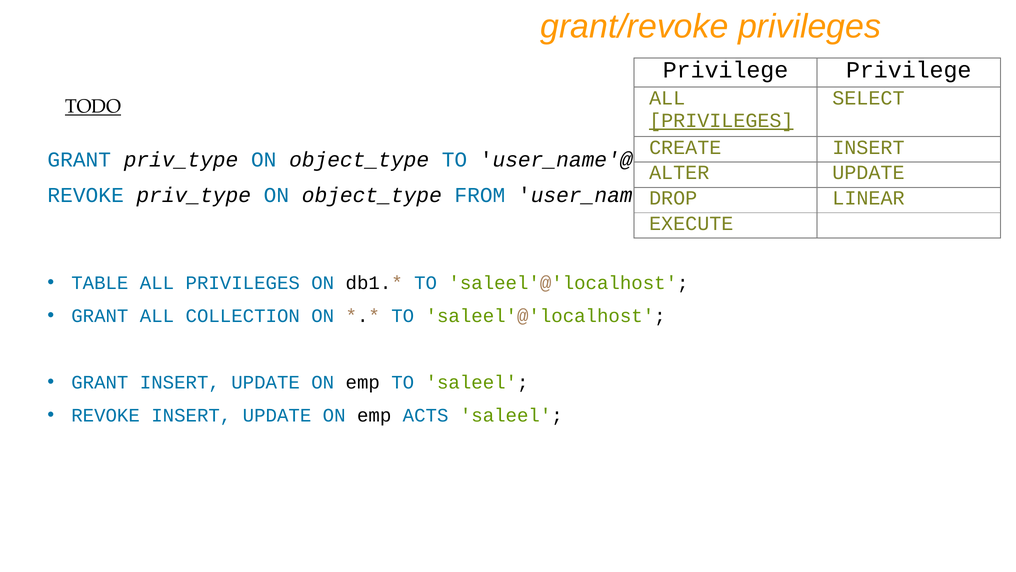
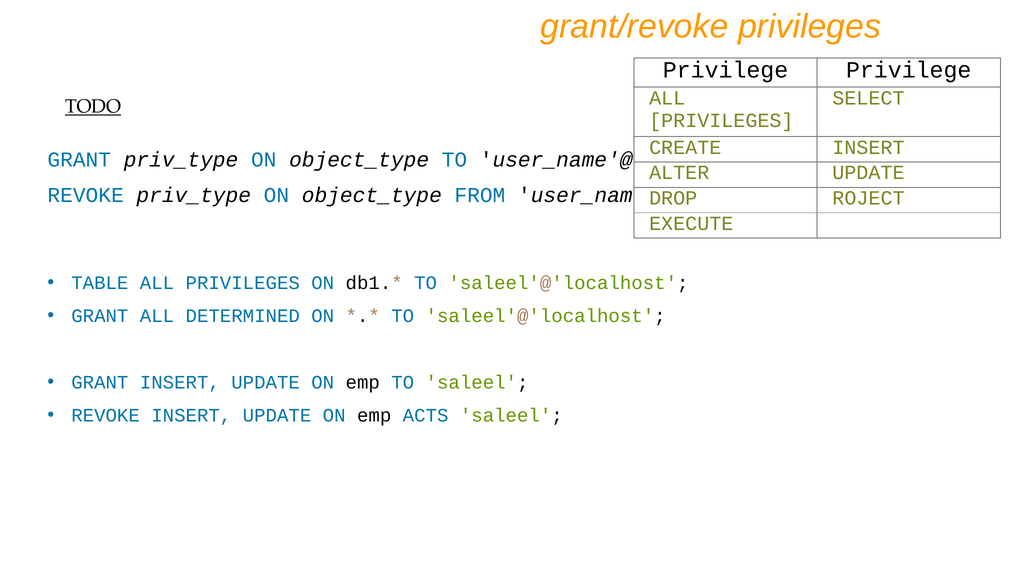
PRIVILEGES underline: present -> none (721, 121)
LINEAR: LINEAR -> ROJECT (868, 198)
COLLECTION: COLLECTION -> DETERMINED (243, 316)
